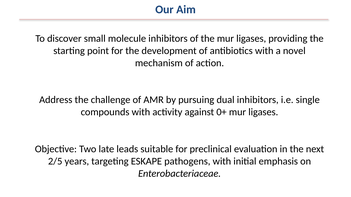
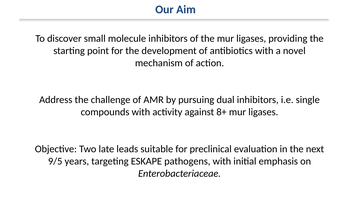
0+: 0+ -> 8+ (222, 112)
2/5: 2/5 -> 9/5 (55, 162)
